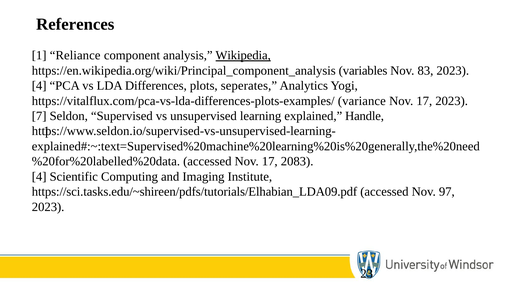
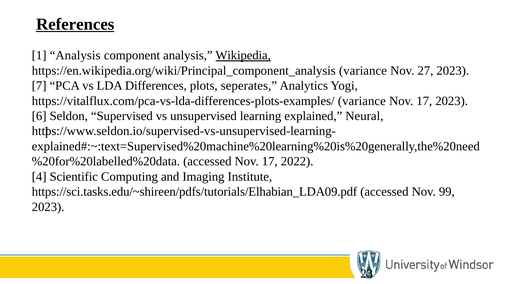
References underline: none -> present (75, 24)
1 Reliance: Reliance -> Analysis (75, 55)
https://en.wikipedia.org/wiki/Principal_component_analysis variables: variables -> variance (363, 71)
83: 83 -> 27 (425, 71)
4: 4 -> 7 (39, 86)
7: 7 -> 6 (39, 116)
Handle: Handle -> Neural (364, 116)
2083: 2083 -> 2022 (297, 161)
97: 97 -> 99 (447, 192)
